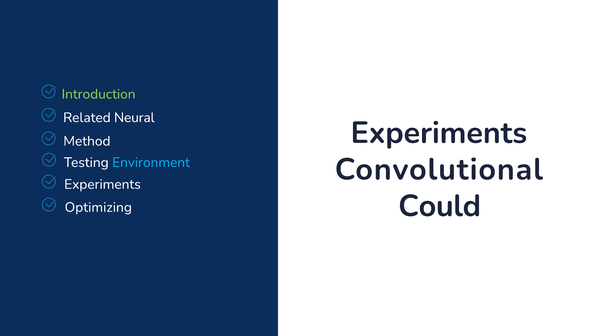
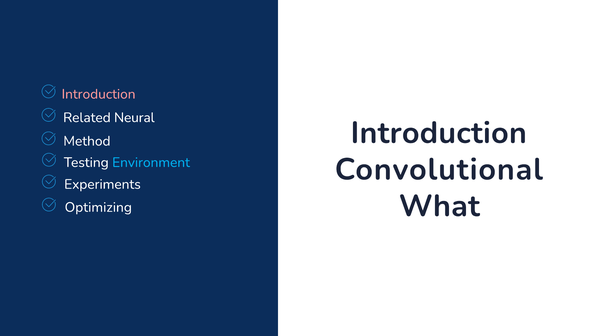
Introduction colour: light green -> pink (99, 94)
Experiments: Experiments -> Introduction (439, 133)
Could: Could -> What (439, 206)
